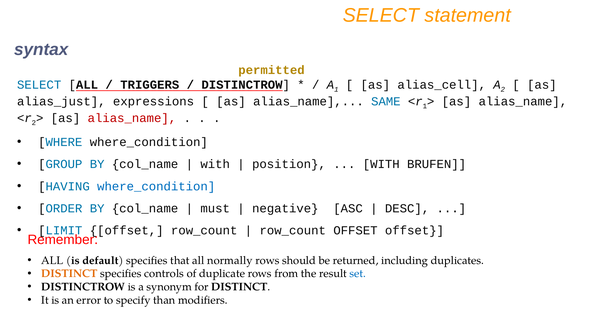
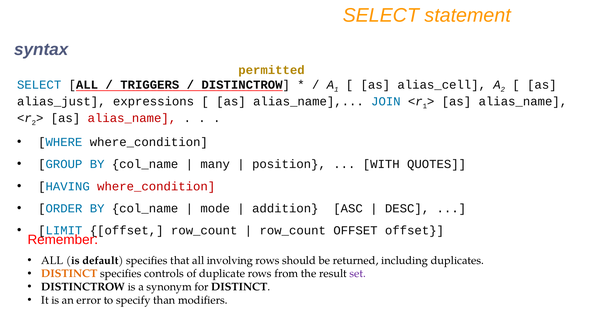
SAME: SAME -> JOIN (386, 101)
with: with -> many (215, 164)
BRUFEN: BRUFEN -> QUOTES (437, 164)
where_condition colour: blue -> red (156, 187)
must: must -> mode (215, 209)
negative: negative -> addition (285, 209)
normally: normally -> involving (230, 261)
set colour: blue -> purple (358, 274)
